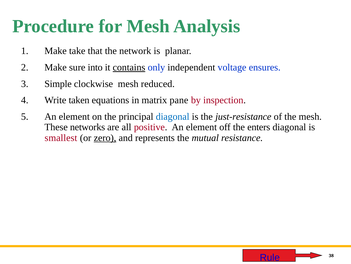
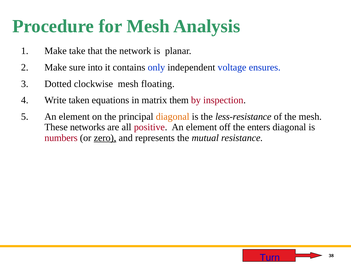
contains underline: present -> none (129, 67)
Simple: Simple -> Dotted (58, 84)
reduced: reduced -> floating (158, 84)
pane: pane -> them (179, 100)
diagonal colour: blue -> orange (173, 116)
just-resistance: just-resistance -> less-resistance (243, 116)
smallest: smallest -> numbers (61, 137)
Rule: Rule -> Turn (270, 257)
